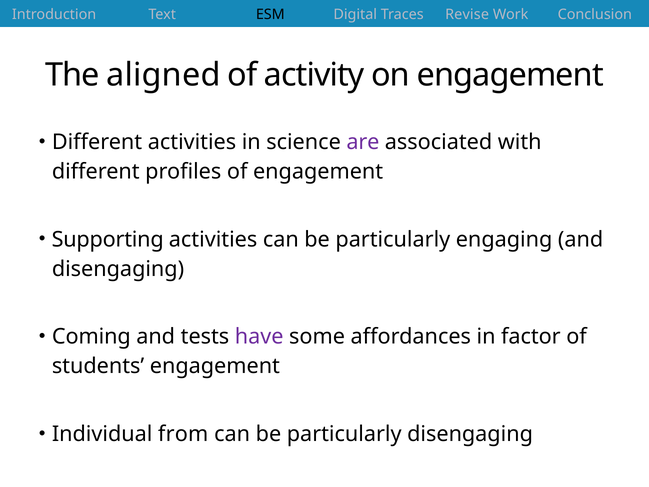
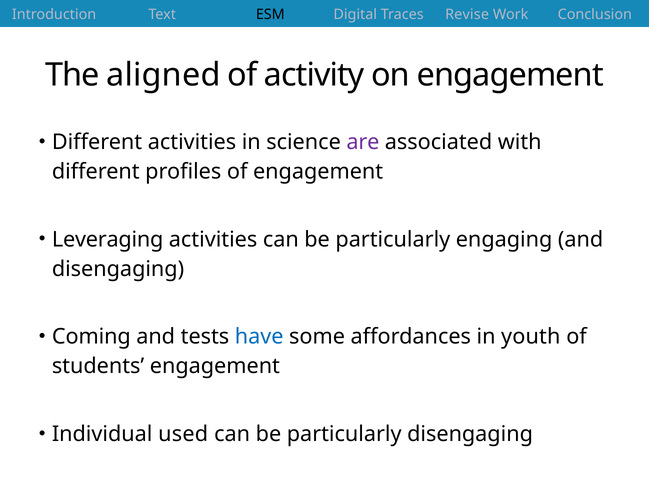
Supporting: Supporting -> Leveraging (108, 239)
have colour: purple -> blue (259, 336)
factor: factor -> youth (531, 336)
from: from -> used (183, 434)
